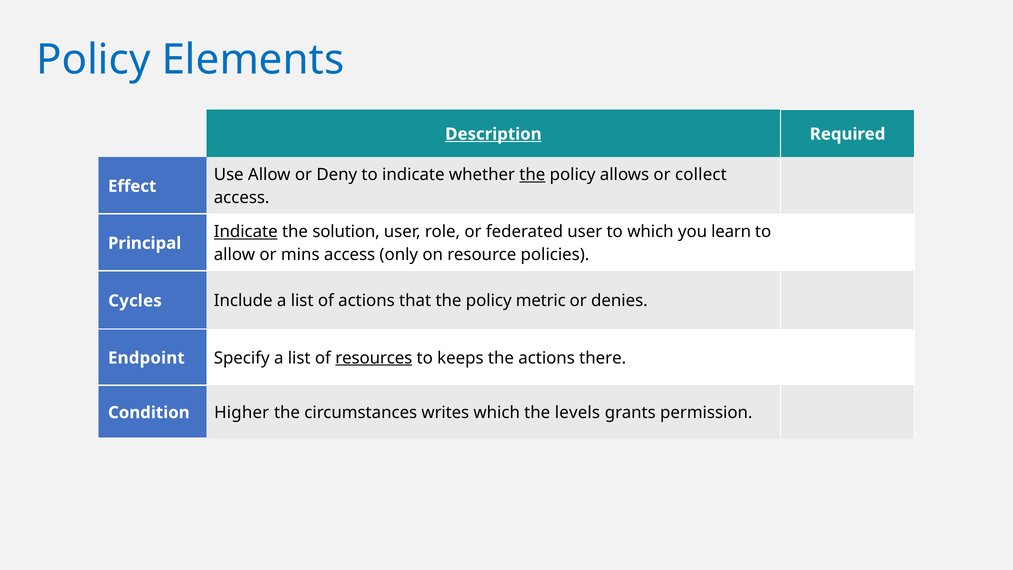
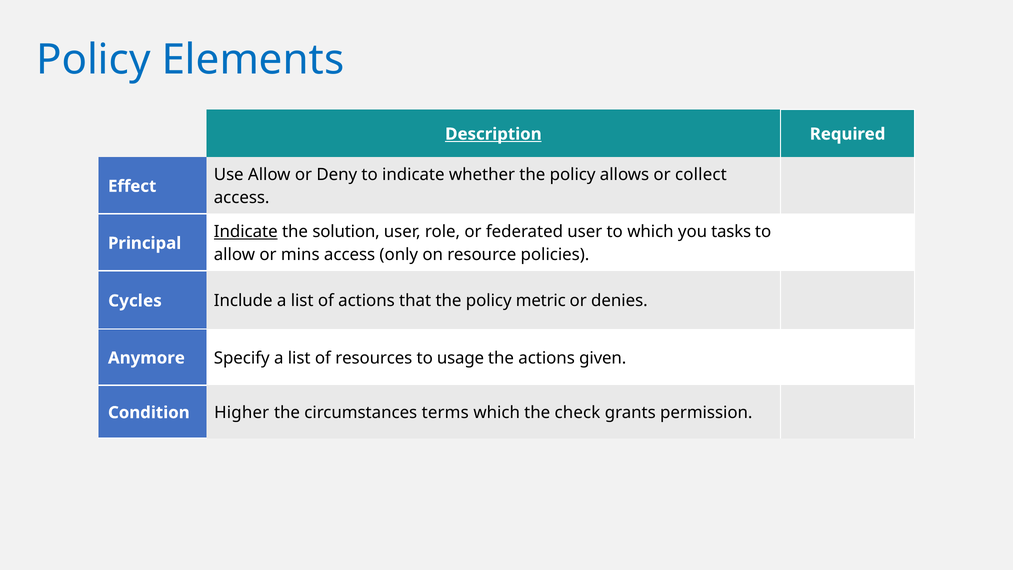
the underline: present -> none (532, 175)
learn: learn -> tasks (731, 232)
Endpoint: Endpoint -> Anymore (146, 358)
resources underline: present -> none (374, 358)
keeps: keeps -> usage (461, 358)
there: there -> given (603, 358)
writes: writes -> terms (445, 413)
levels: levels -> check (577, 413)
